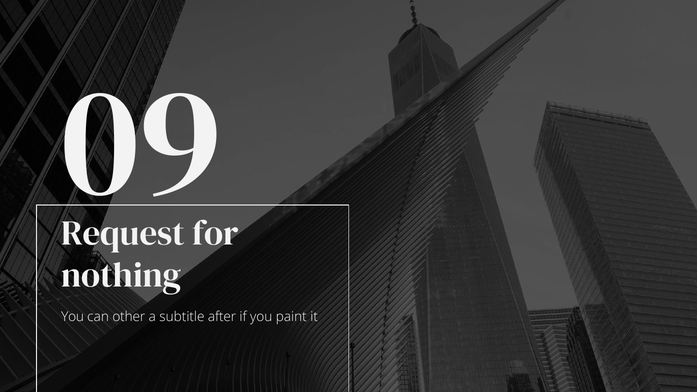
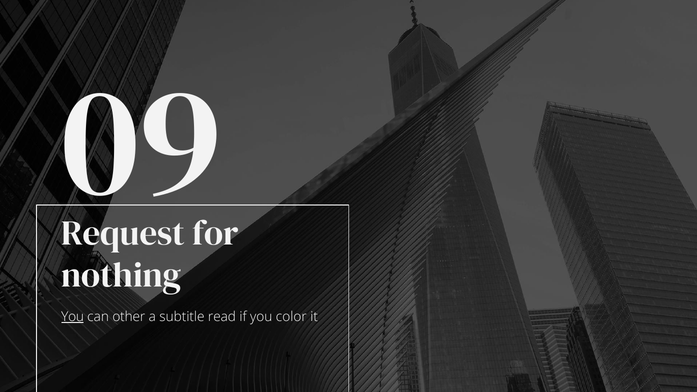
You underline: none -> present (73, 317)
after: after -> read (222, 317)
paint: paint -> color (291, 317)
